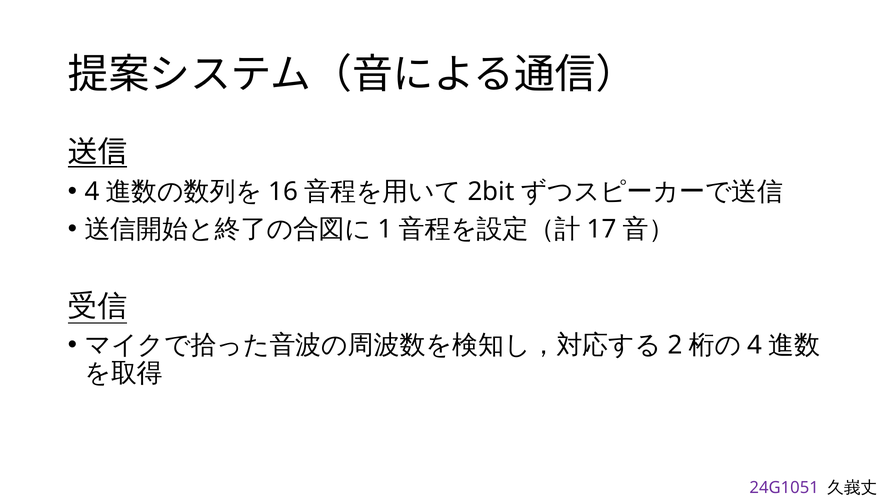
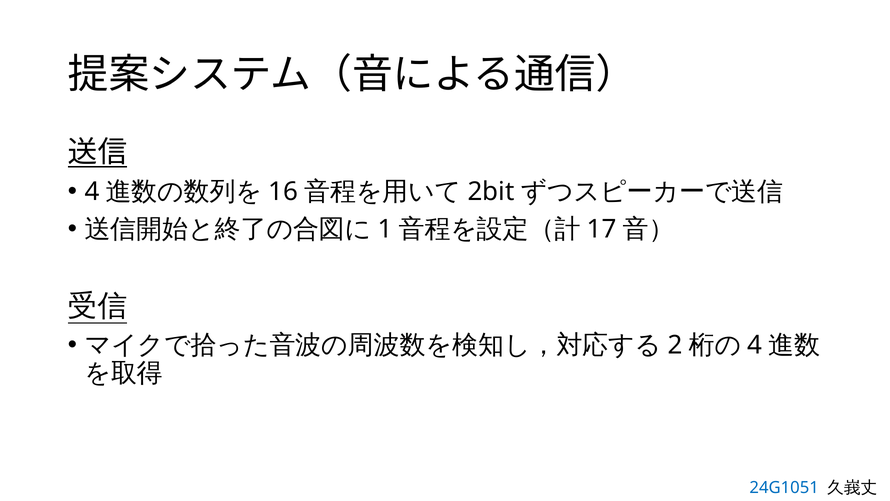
24G1051 colour: purple -> blue (784, 487)
